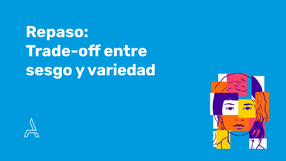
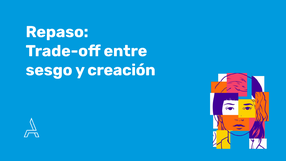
variedad: variedad -> creación (121, 70)
